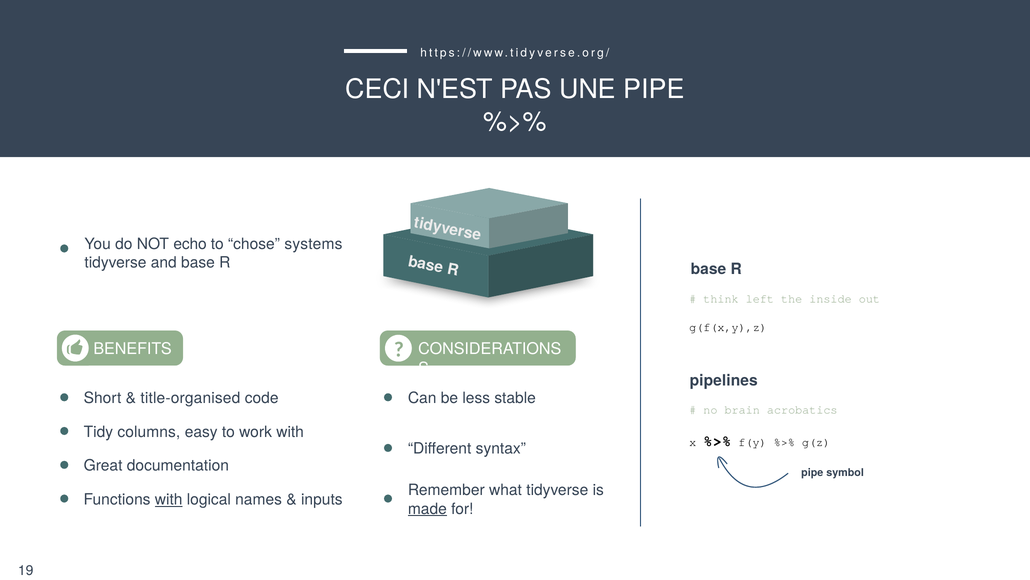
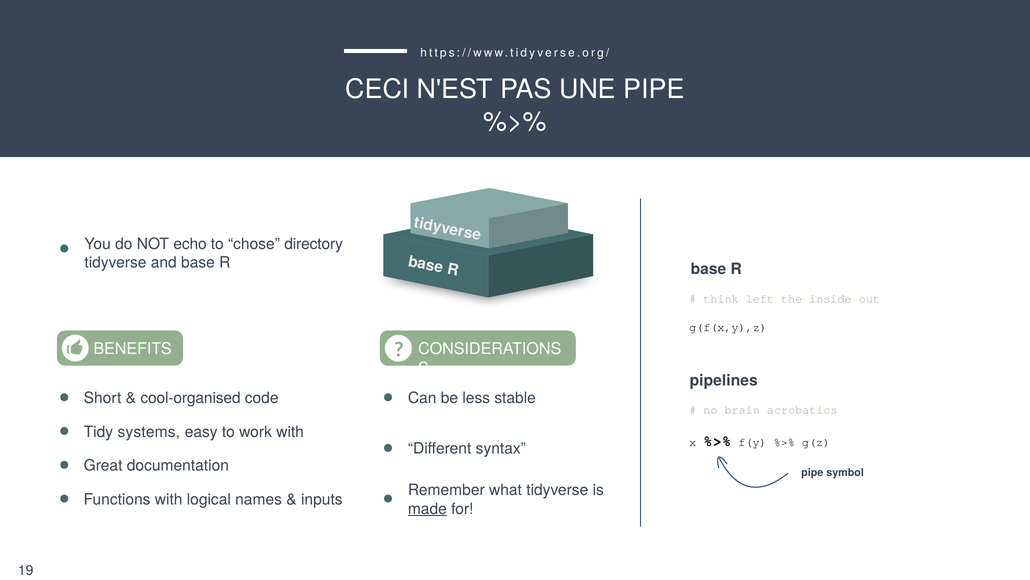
systems: systems -> directory (314, 244)
title-organised: title-organised -> cool-organised (191, 398)
columns: columns -> systems (149, 432)
with underline: present -> none (169, 499)
